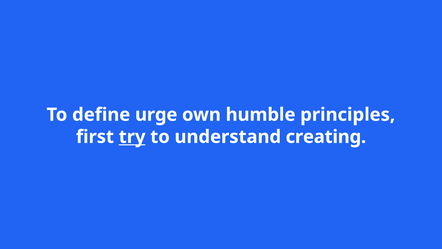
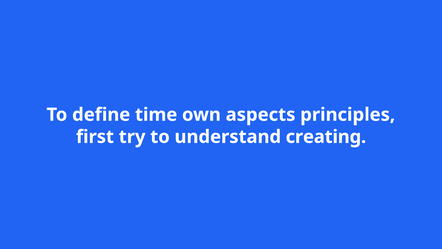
urge: urge -> time (156, 115)
humble: humble -> aspects (261, 115)
try underline: present -> none (132, 137)
